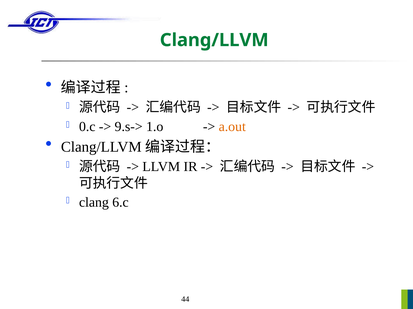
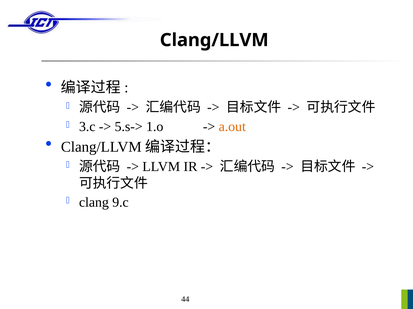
Clang/LLVM colour: green -> black (214, 40)
0.c: 0.c -> 3.c (87, 127)
9.s->: 9.s-> -> 5.s-> (129, 127)
6.c: 6.c -> 9.c (120, 203)
